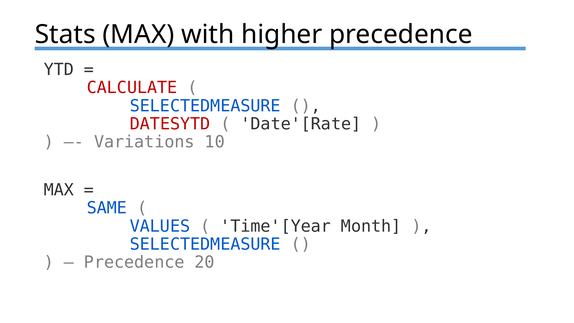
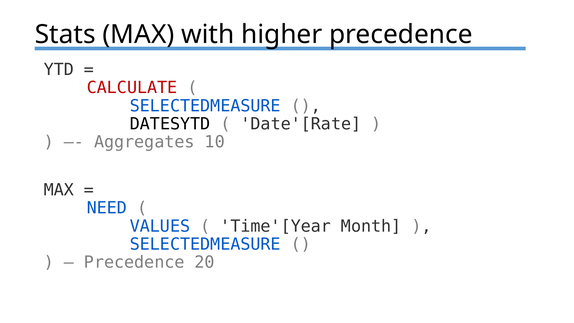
DATESYTD colour: red -> black (170, 124)
Variations: Variations -> Aggregates (144, 142)
SAME: SAME -> NEED (107, 208)
